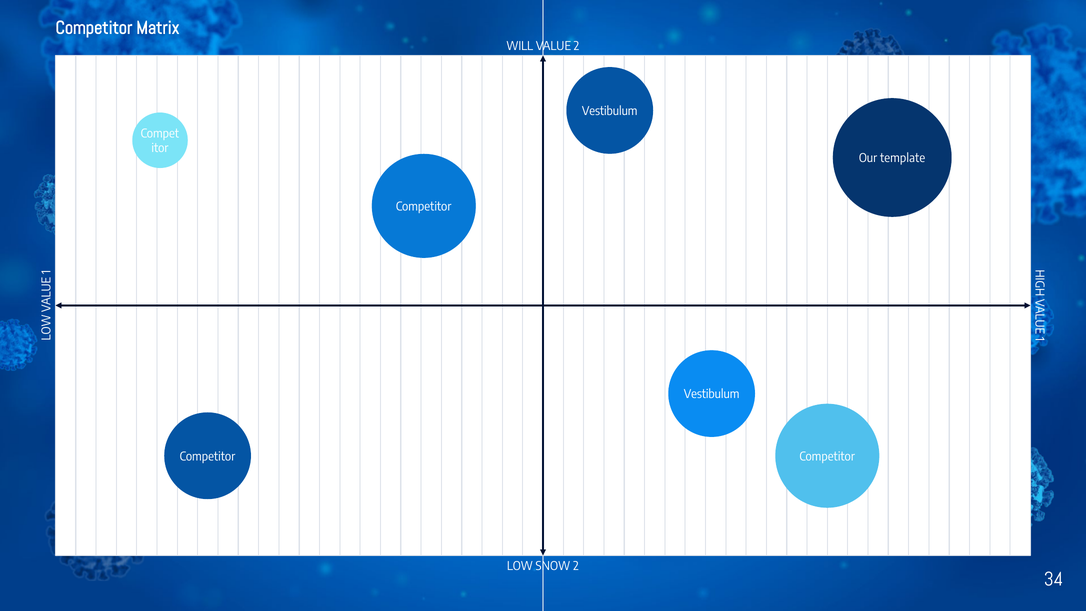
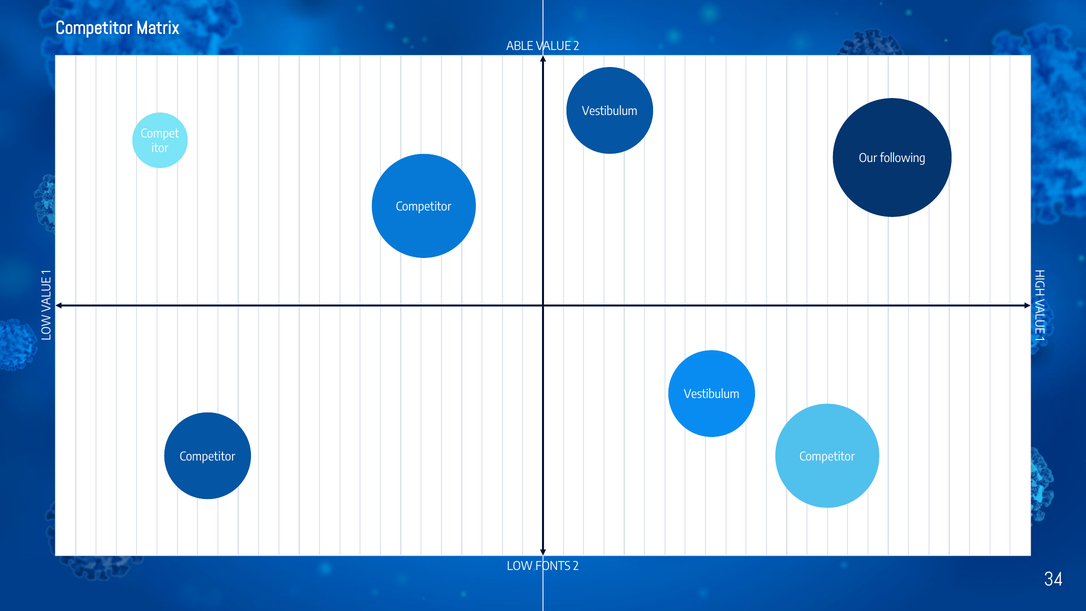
WILL: WILL -> ABLE (520, 46)
template: template -> following (903, 158)
SNOW: SNOW -> FONTS (553, 566)
